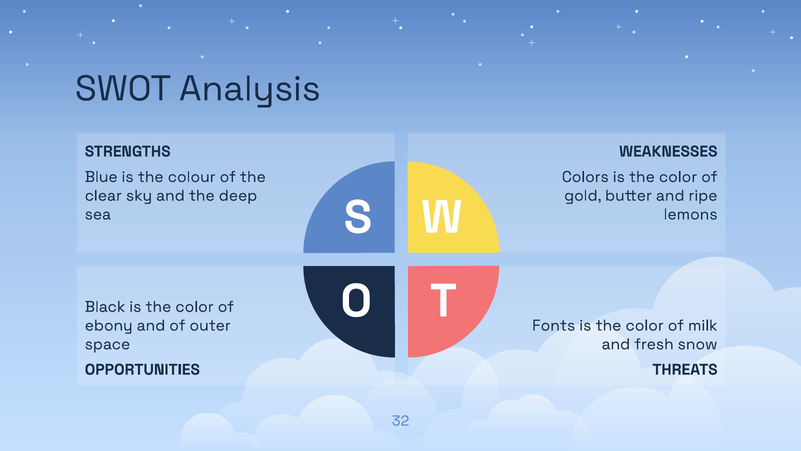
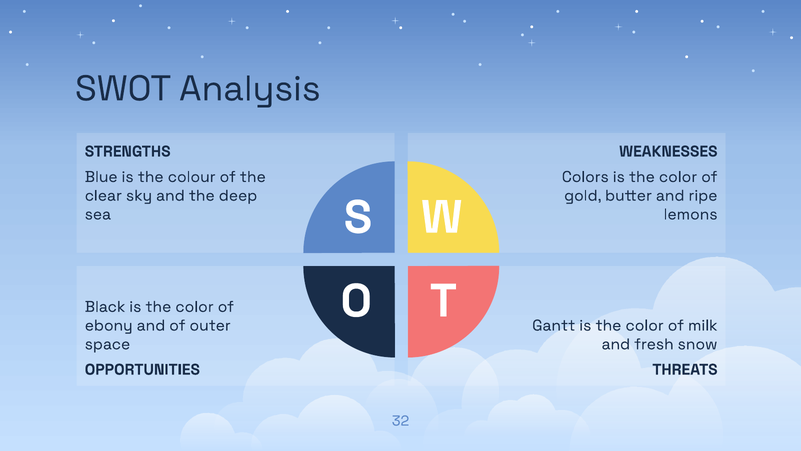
Fonts: Fonts -> Gantt (554, 325)
